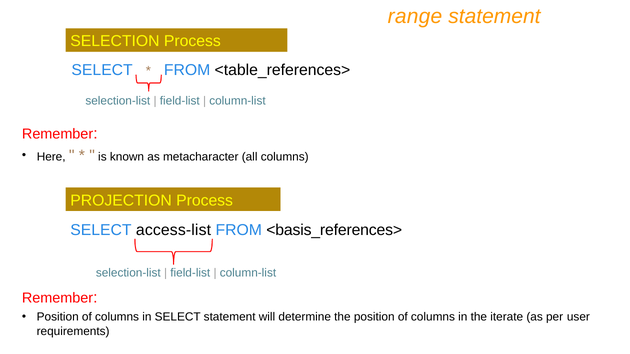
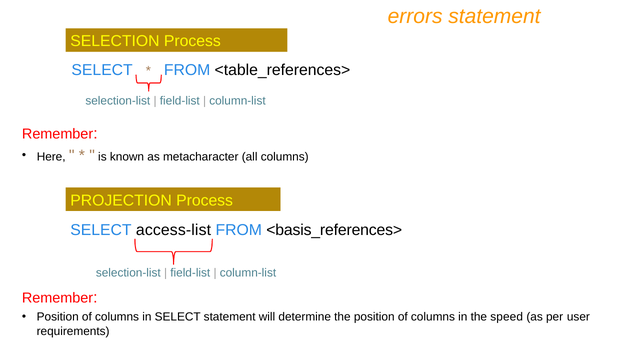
range: range -> errors (415, 16)
iterate: iterate -> speed (507, 317)
